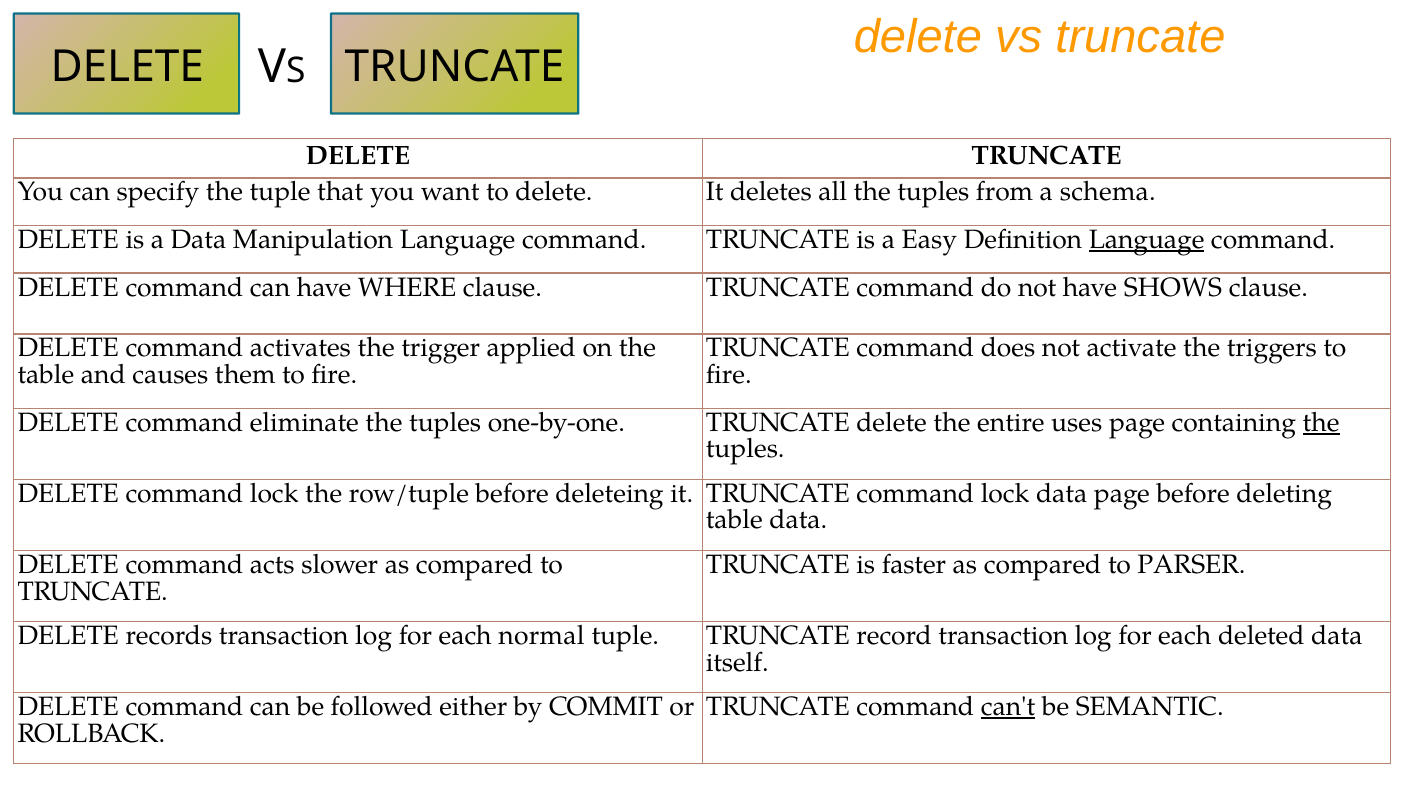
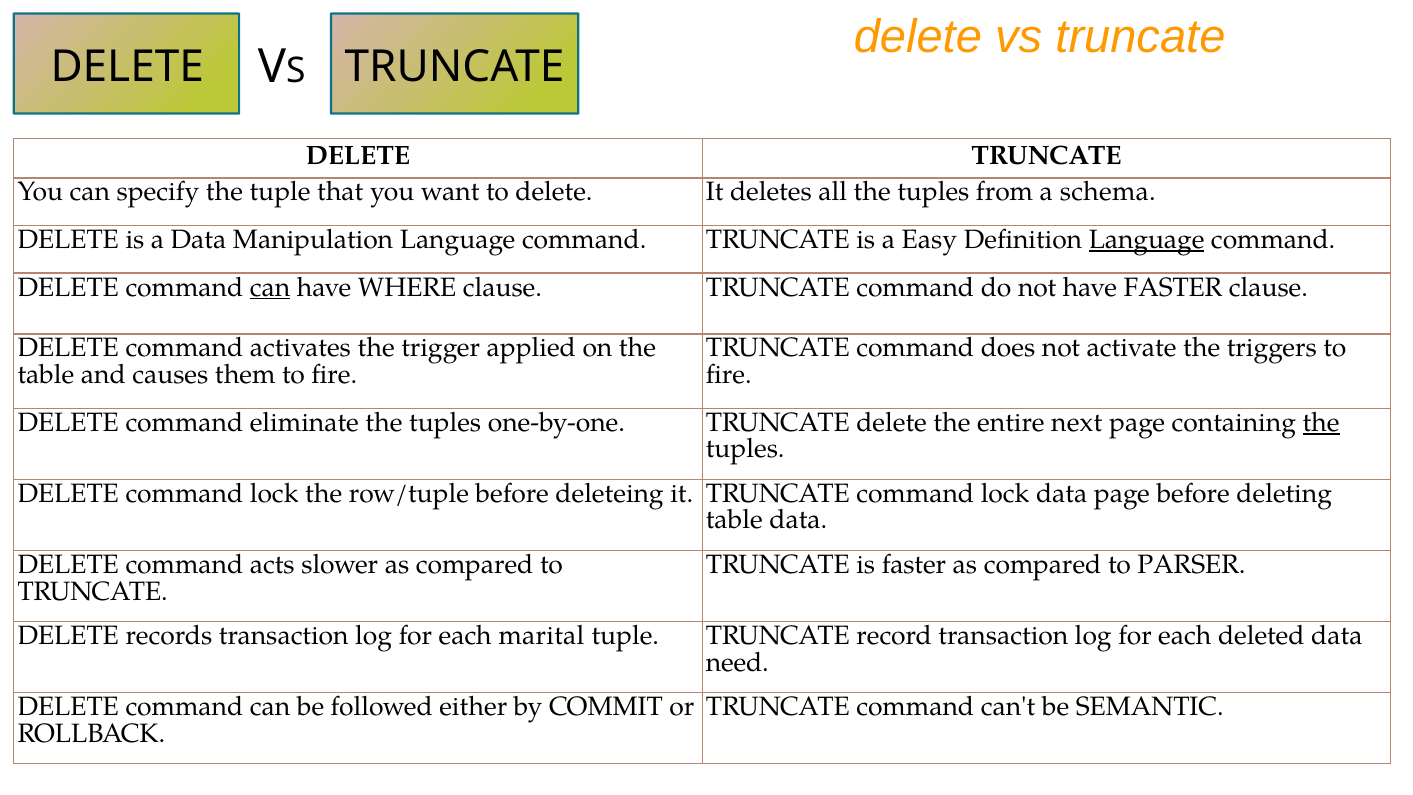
can underline: none -> present (270, 287)
have SHOWS: SHOWS -> FASTER (1173, 287)
uses: uses -> next (1077, 422)
normal: normal -> marital (541, 636)
itself: itself -> need (737, 662)
can't underline: present -> none (1008, 707)
